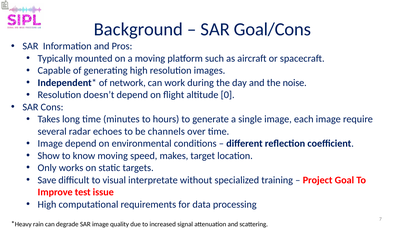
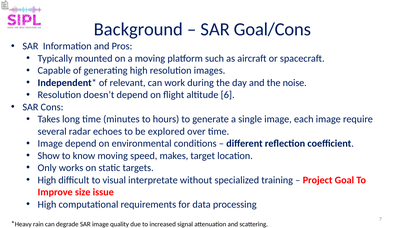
network: network -> relevant (128, 83)
0: 0 -> 6 (228, 95)
channels: channels -> explored (166, 131)
Save: Save -> High (47, 180)
test: test -> size (83, 192)
